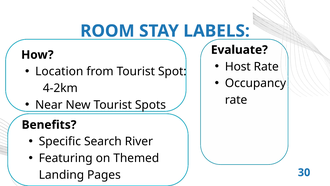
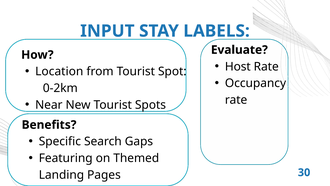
ROOM: ROOM -> INPUT (107, 31)
4-2km: 4-2km -> 0-2km (60, 88)
River: River -> Gaps (139, 141)
